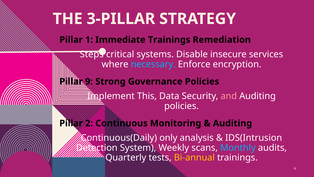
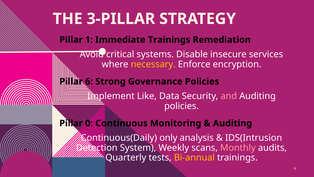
Steps: Steps -> Avoid (92, 54)
necessary colour: light blue -> yellow (153, 64)
Pillar 9: 9 -> 6 (89, 81)
This: This -> Like (147, 96)
2: 2 -> 0 (89, 123)
Monthly colour: light blue -> pink (238, 147)
